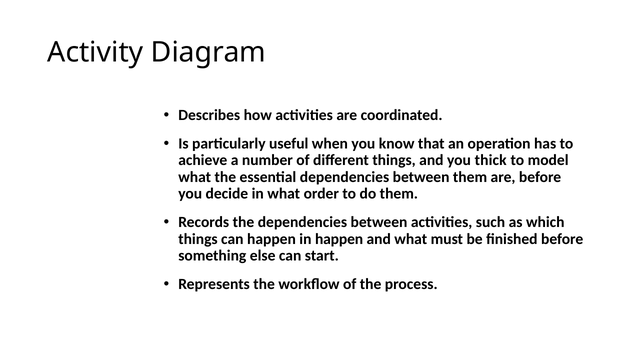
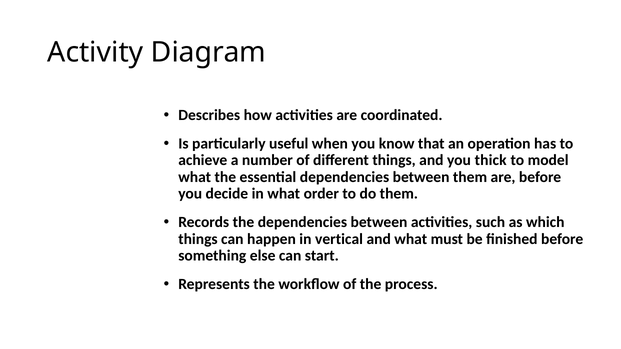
in happen: happen -> vertical (339, 239)
